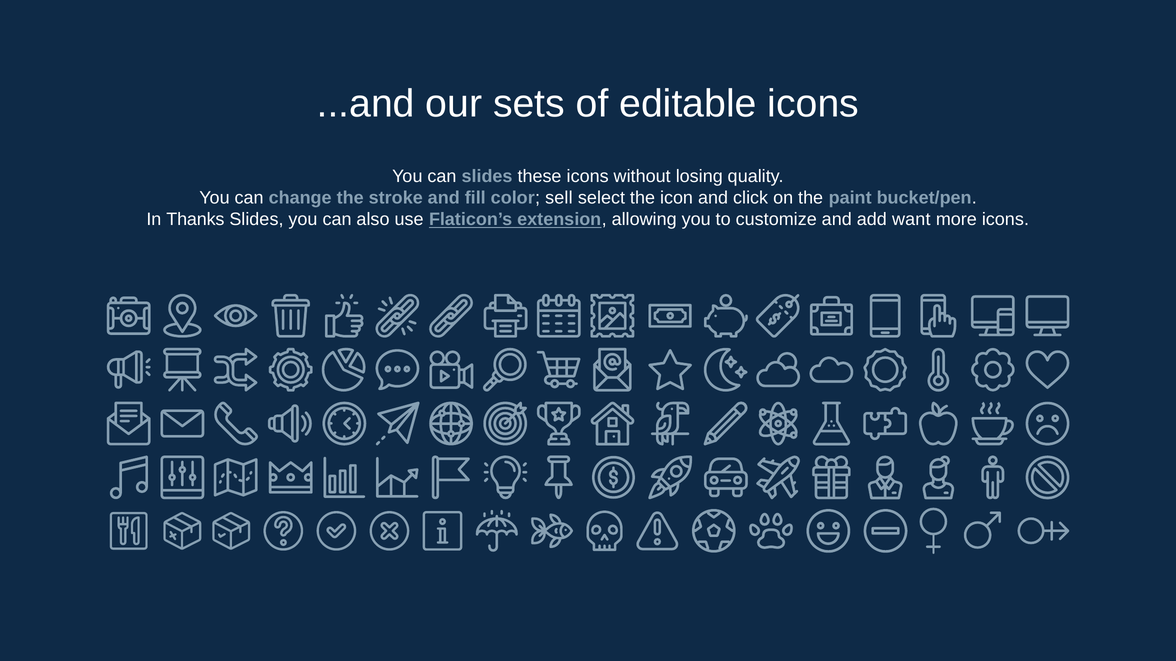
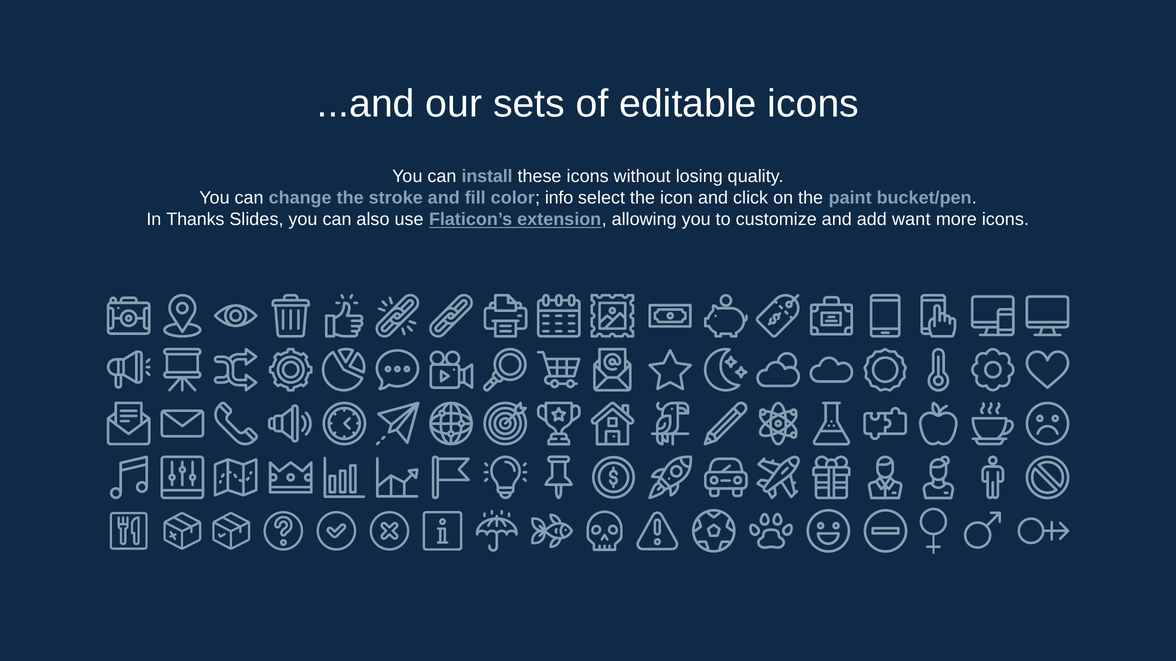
can slides: slides -> install (487, 177)
sell: sell -> info (559, 198)
